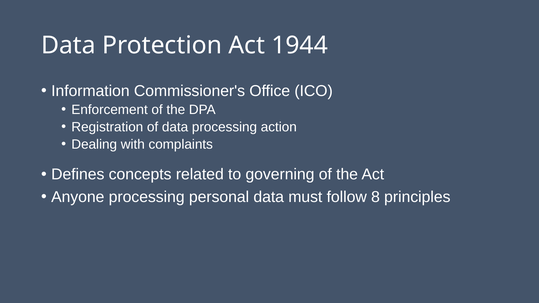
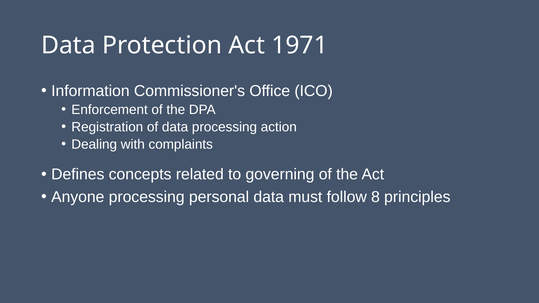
1944: 1944 -> 1971 (300, 45)
